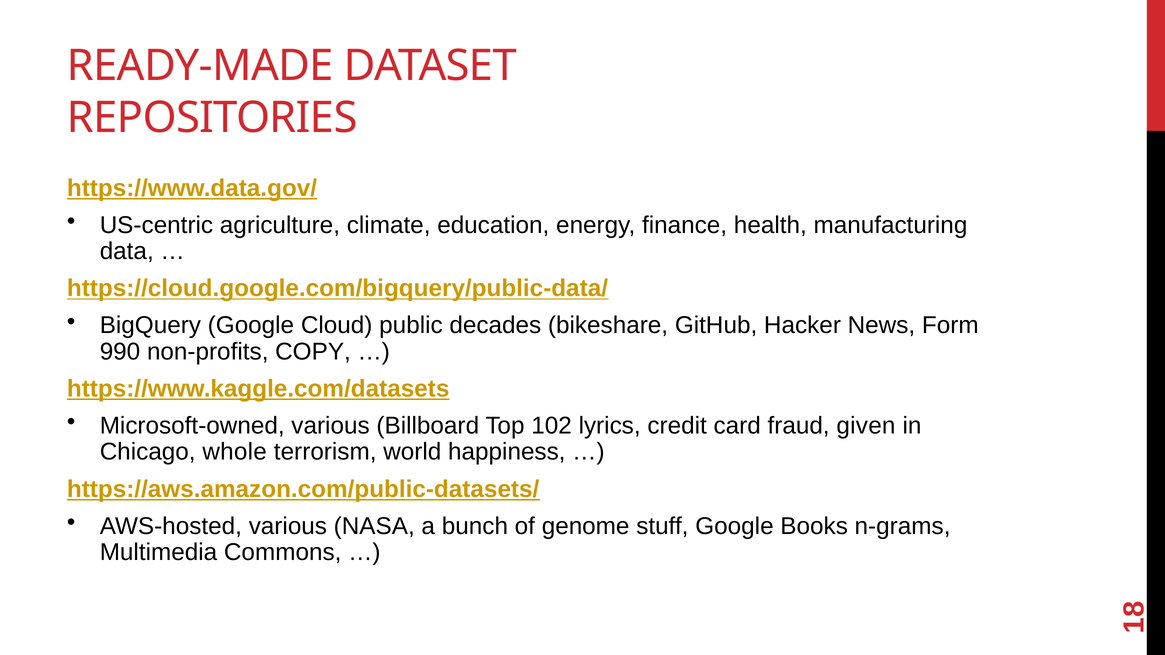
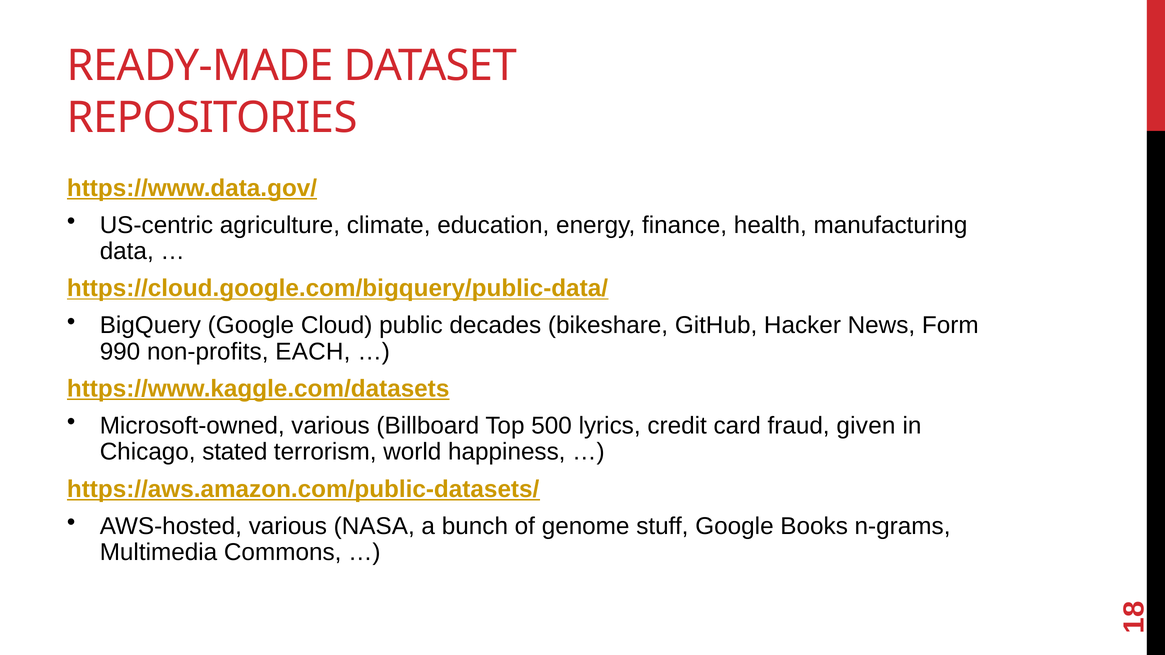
COPY: COPY -> EACH (313, 352)
102: 102 -> 500 (552, 426)
whole: whole -> stated (235, 452)
